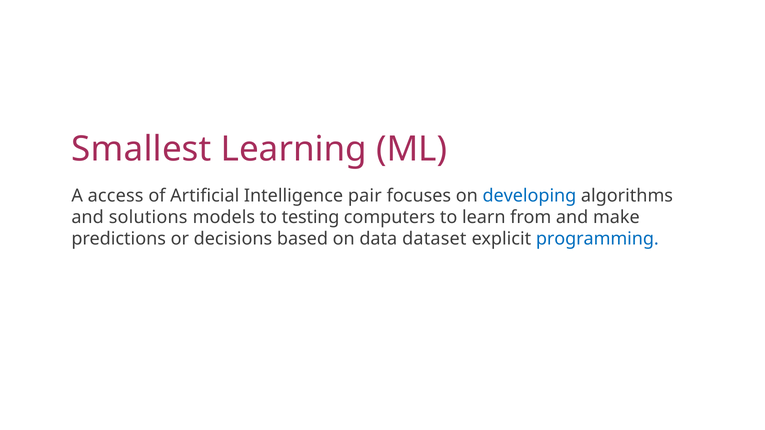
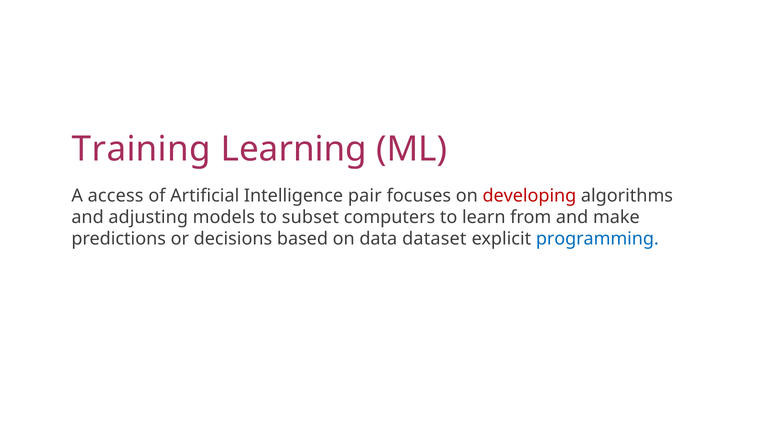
Smallest: Smallest -> Training (141, 149)
developing colour: blue -> red (529, 196)
solutions: solutions -> adjusting (148, 217)
testing: testing -> subset (310, 217)
